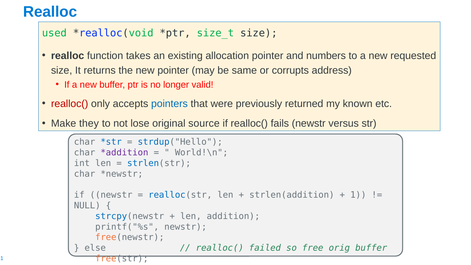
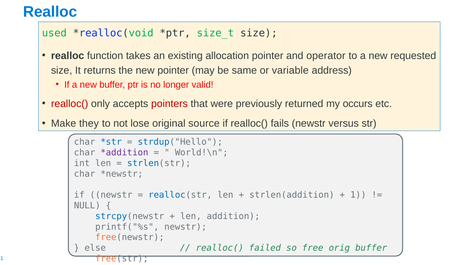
numbers: numbers -> operator (326, 56)
corrupts: corrupts -> variable (290, 70)
pointers colour: blue -> red (169, 104)
known: known -> occurs (358, 104)
